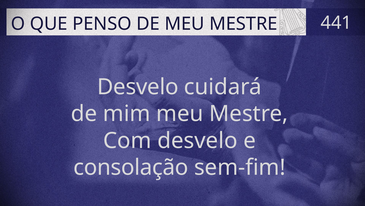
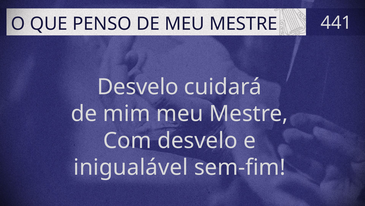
consolação: consolação -> inigualável (131, 167)
